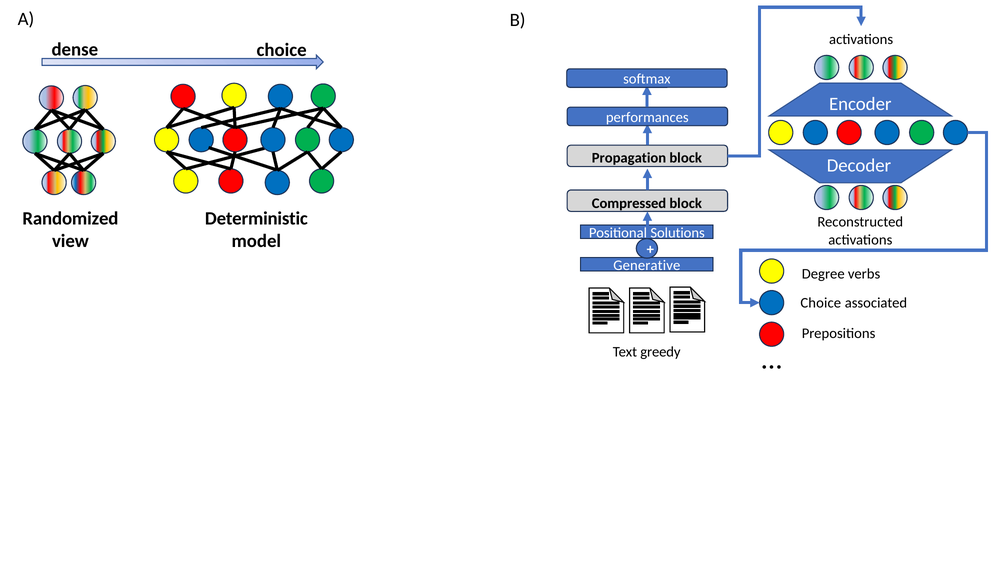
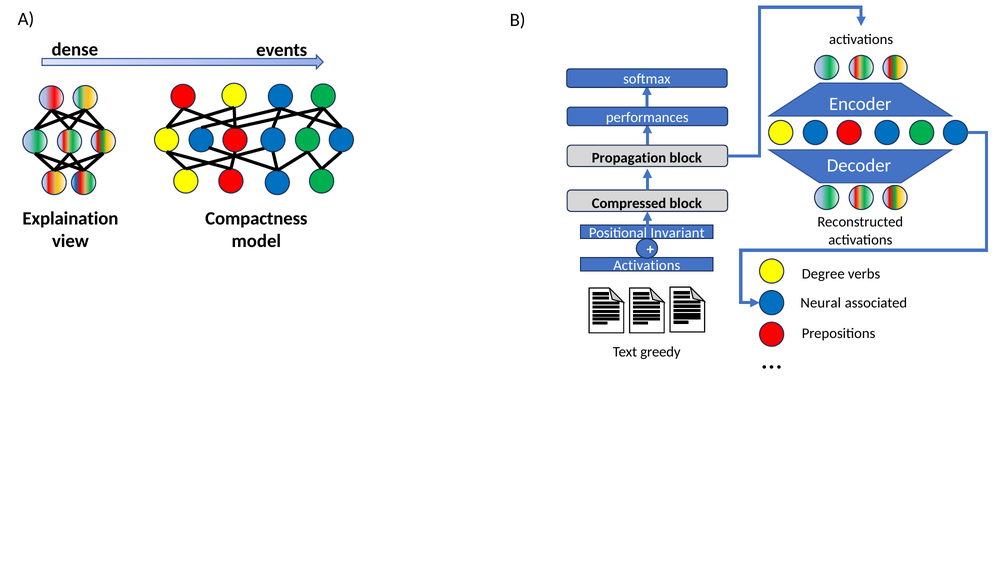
dense choice: choice -> events (282, 50)
Randomized: Randomized -> Explaination (70, 218)
Deterministic: Deterministic -> Compactness (256, 218)
Solutions: Solutions -> Invariant (677, 233)
Generative: Generative -> Activations (647, 265)
Choice: Choice -> Neural (821, 303)
